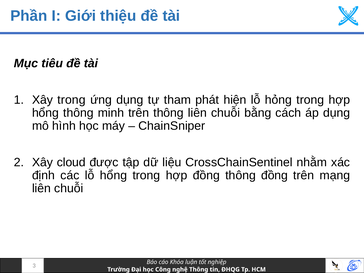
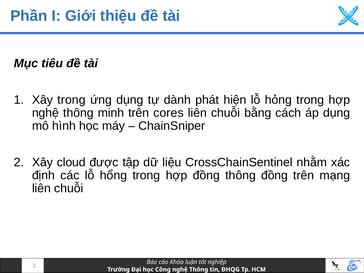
tham: tham -> dành (177, 100)
hổng: hổng -> nghệ (45, 113)
trên thông: thông -> cores (169, 113)
